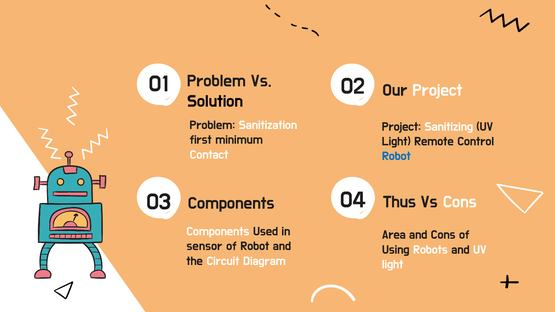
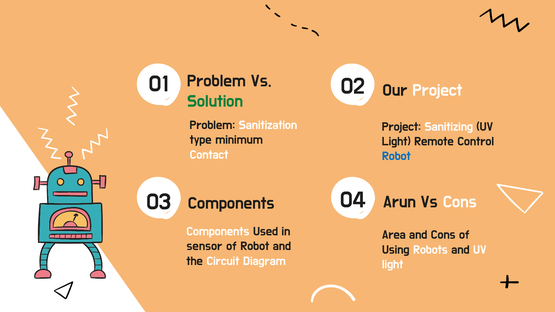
Solution colour: black -> green (215, 101)
first: first -> type (201, 140)
Thus: Thus -> Arun (399, 202)
